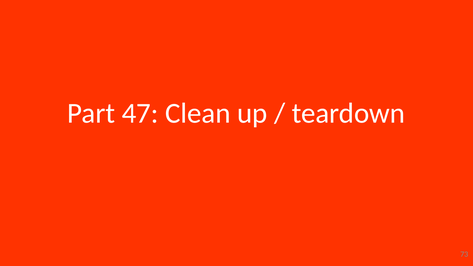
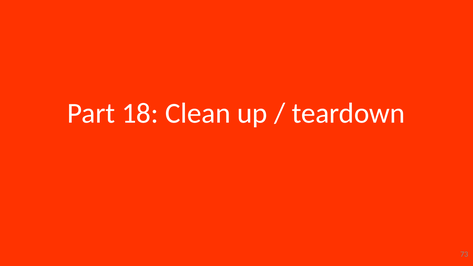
47: 47 -> 18 (140, 113)
